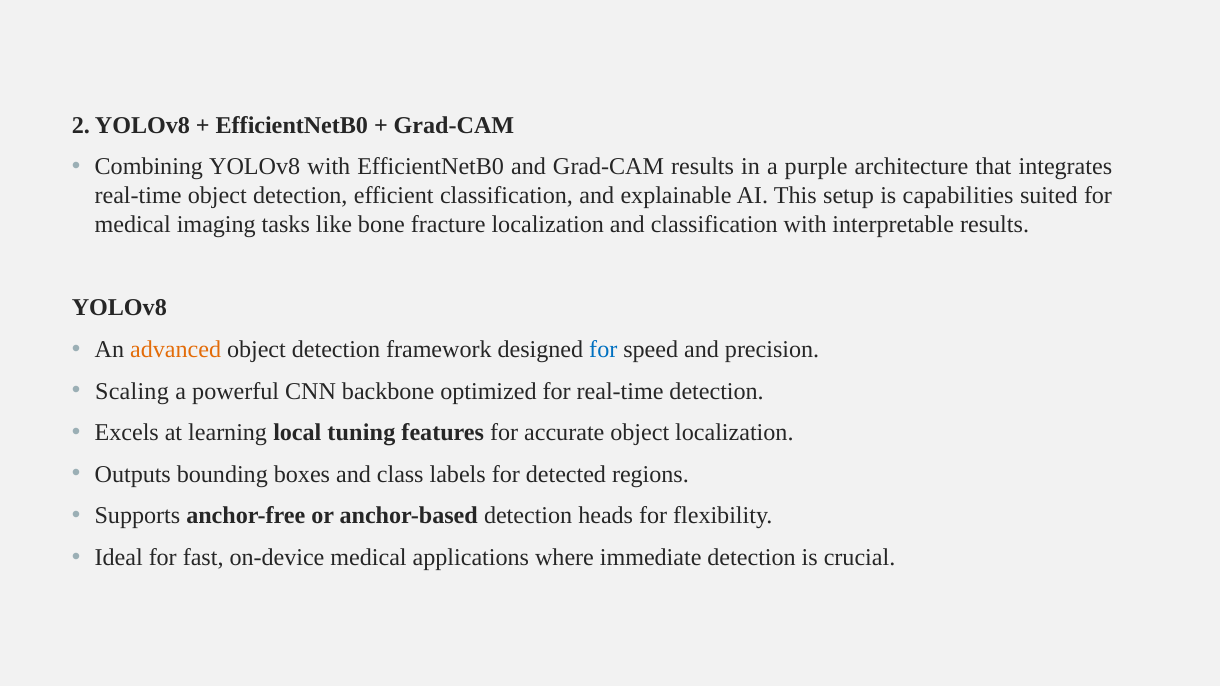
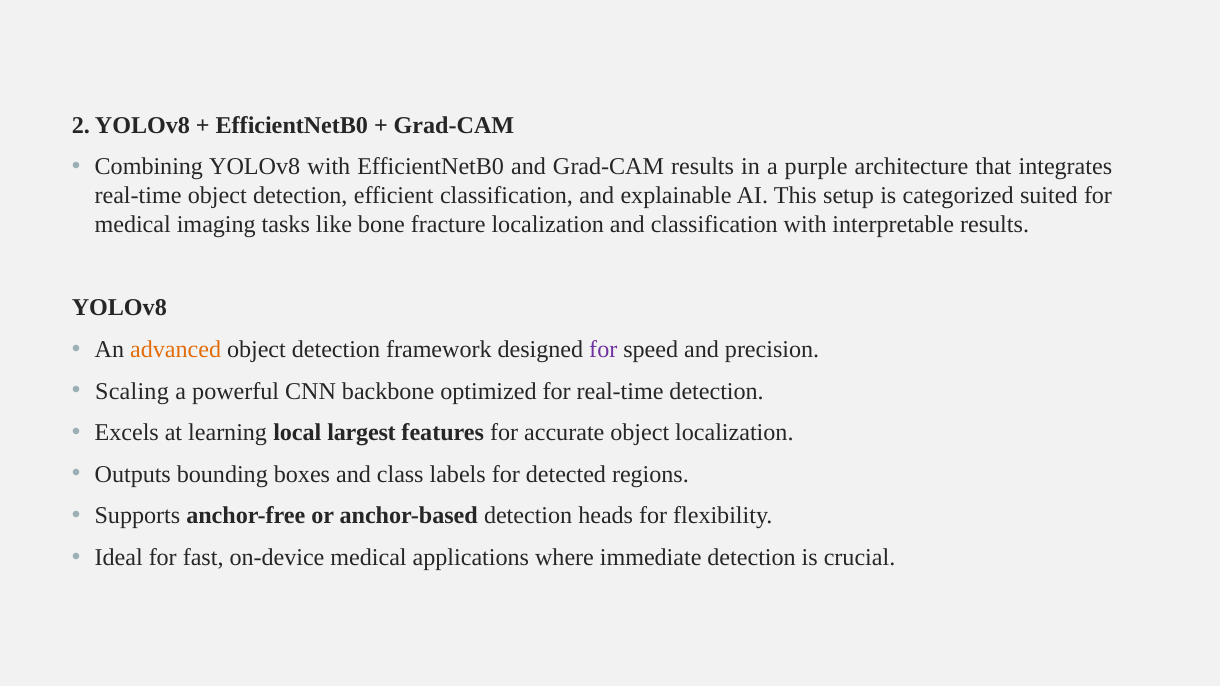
capabilities: capabilities -> categorized (958, 196)
for colour: blue -> purple (603, 350)
tuning: tuning -> largest (362, 433)
